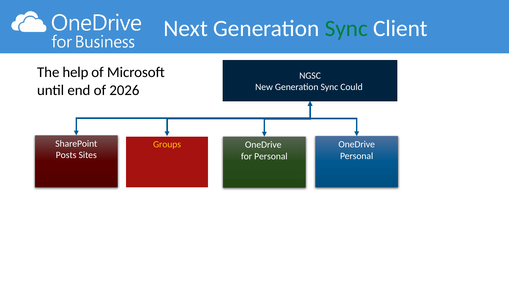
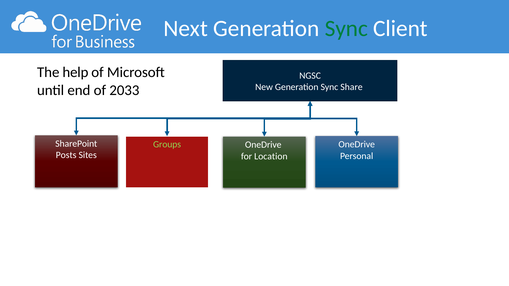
Could: Could -> Share (351, 87)
2026: 2026 -> 2033 (124, 90)
Groups colour: yellow -> light green (167, 145)
for Personal: Personal -> Location (271, 156)
